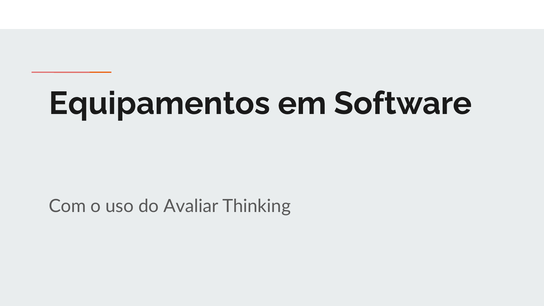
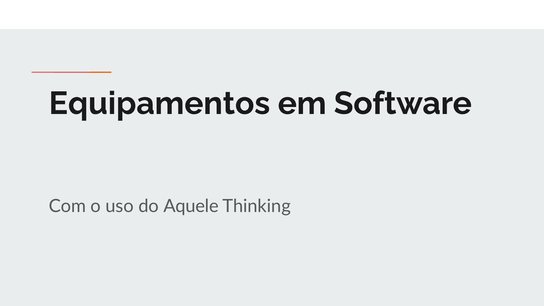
Avaliar: Avaliar -> Aquele (191, 206)
